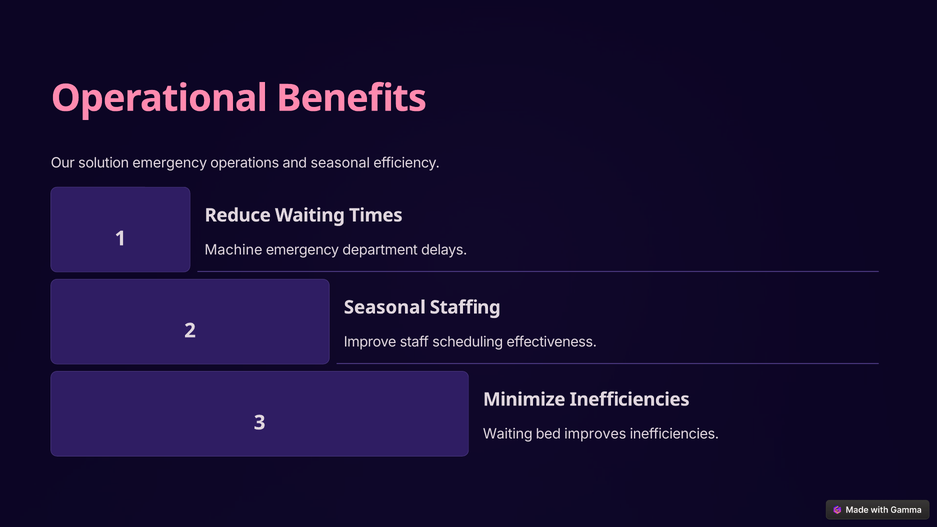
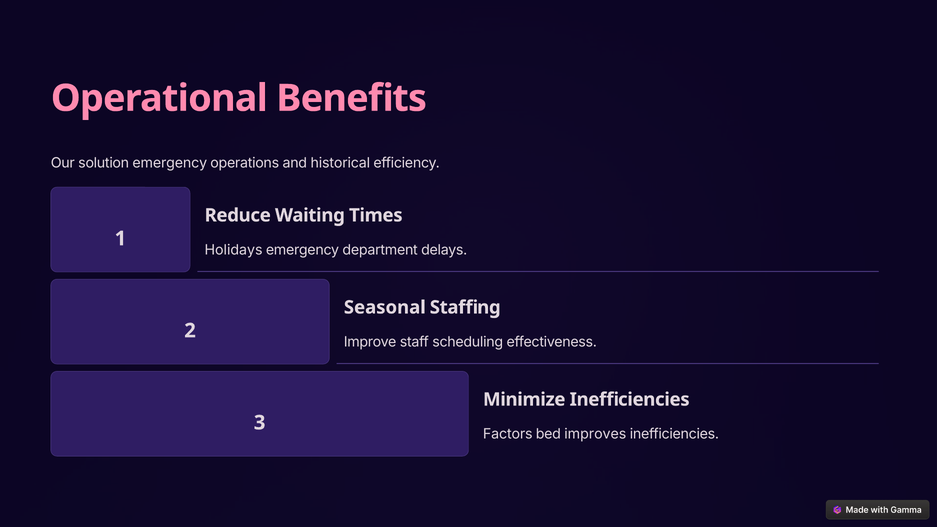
and seasonal: seasonal -> historical (340, 163)
Machine: Machine -> Holidays (234, 250)
Waiting: Waiting -> Factors (508, 434)
